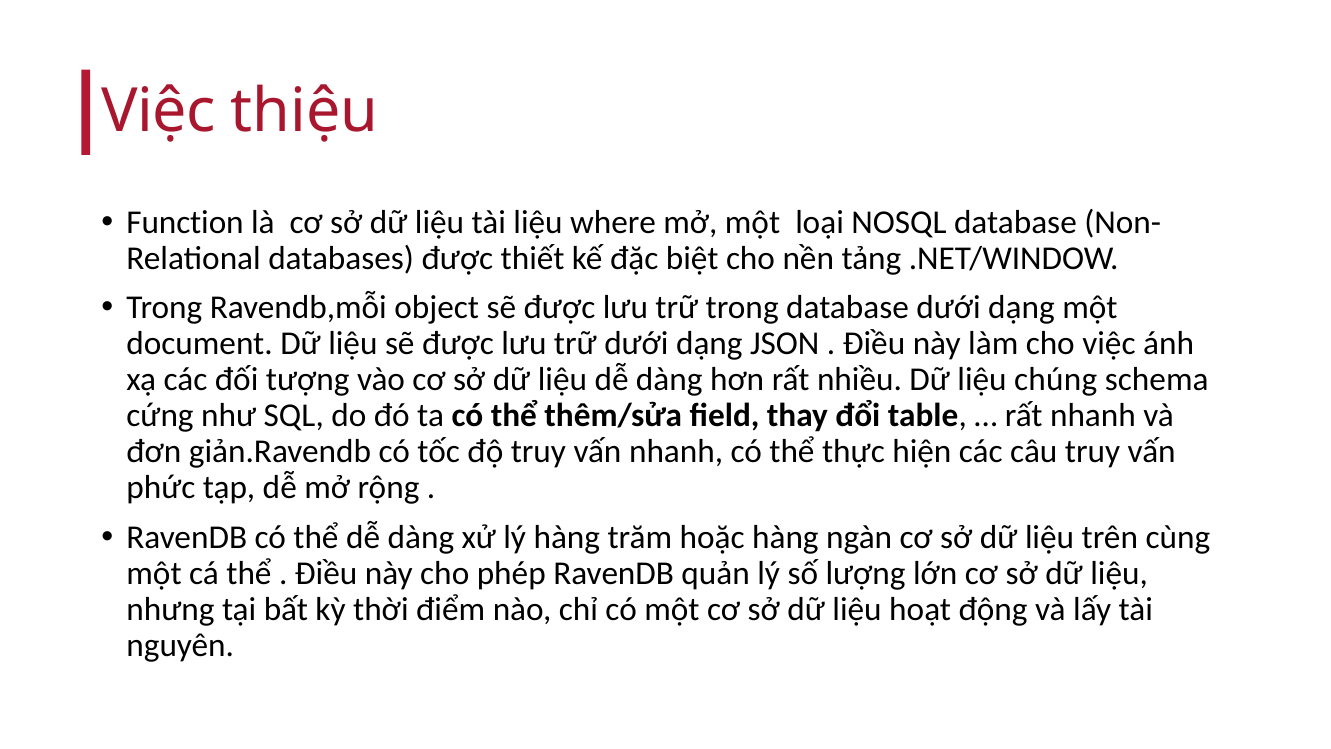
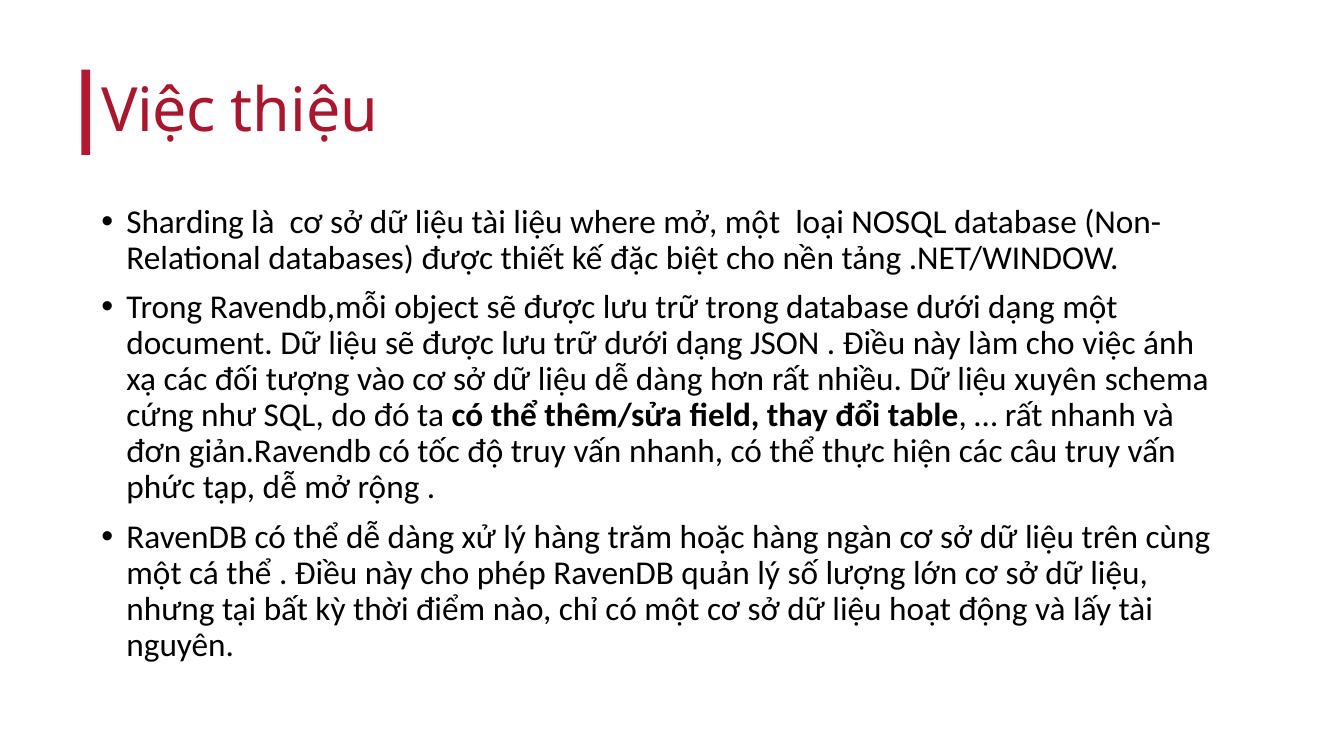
Function: Function -> Sharding (185, 222)
chúng: chúng -> xuyên (1056, 380)
